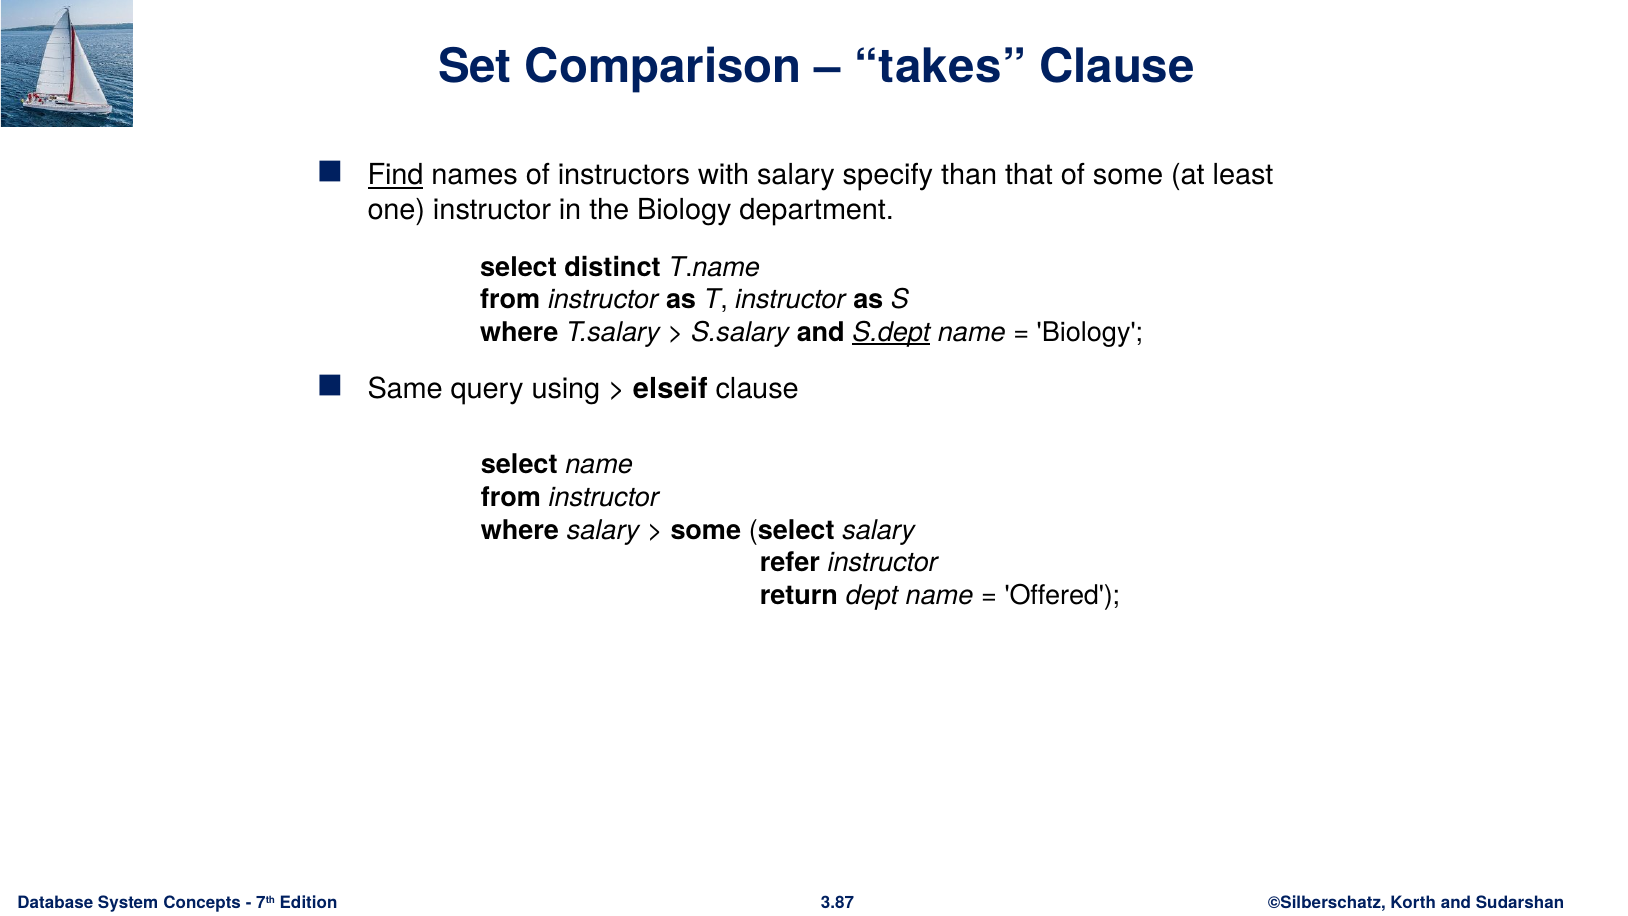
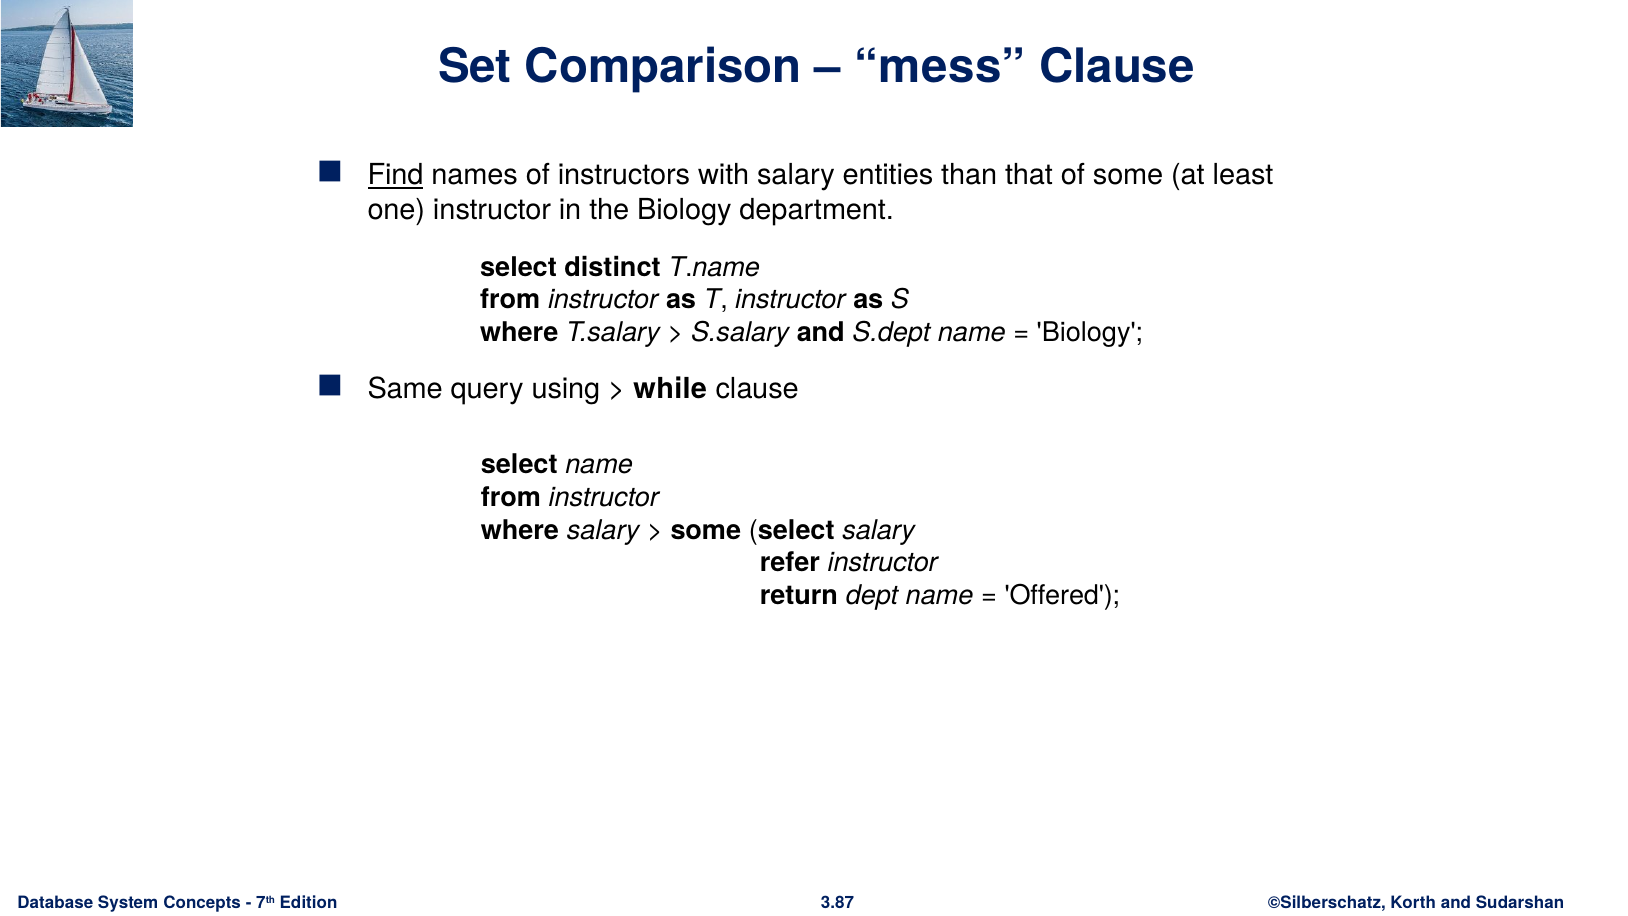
takes: takes -> mess (940, 67)
specify: specify -> entities (888, 175)
S.dept underline: present -> none (891, 332)
elseif: elseif -> while (670, 388)
